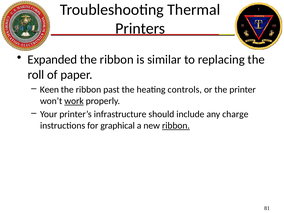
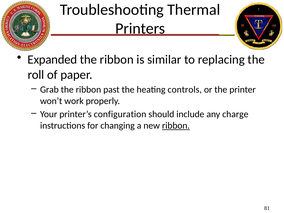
Keen: Keen -> Grab (49, 90)
work underline: present -> none (74, 101)
infrastructure: infrastructure -> configuration (120, 114)
graphical: graphical -> changing (118, 126)
